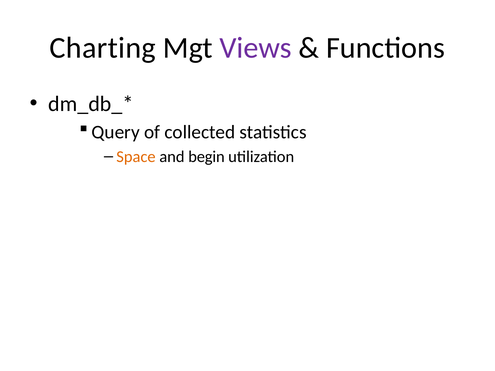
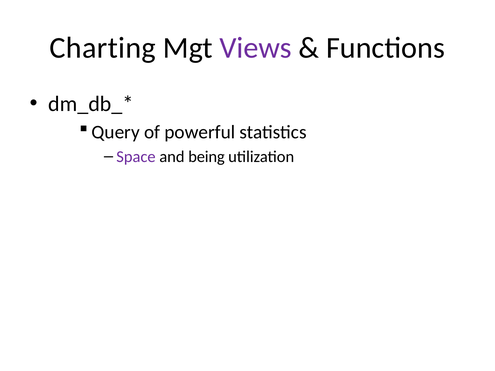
collected: collected -> powerful (200, 132)
Space colour: orange -> purple (136, 157)
begin: begin -> being (206, 157)
